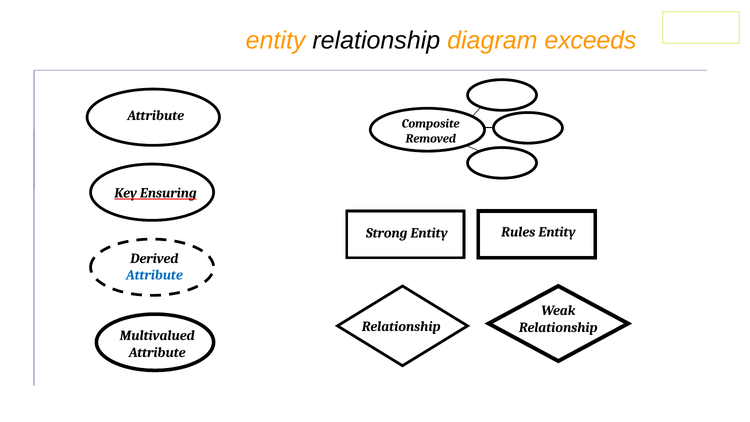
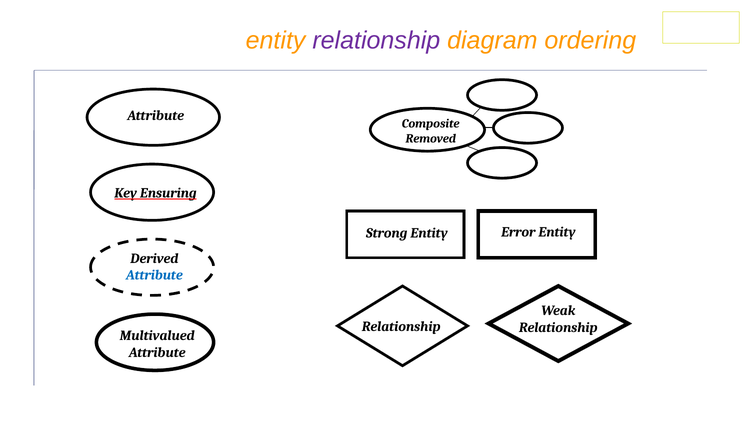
relationship colour: black -> purple (376, 41)
exceeds: exceeds -> ordering (590, 41)
Rules: Rules -> Error (518, 232)
